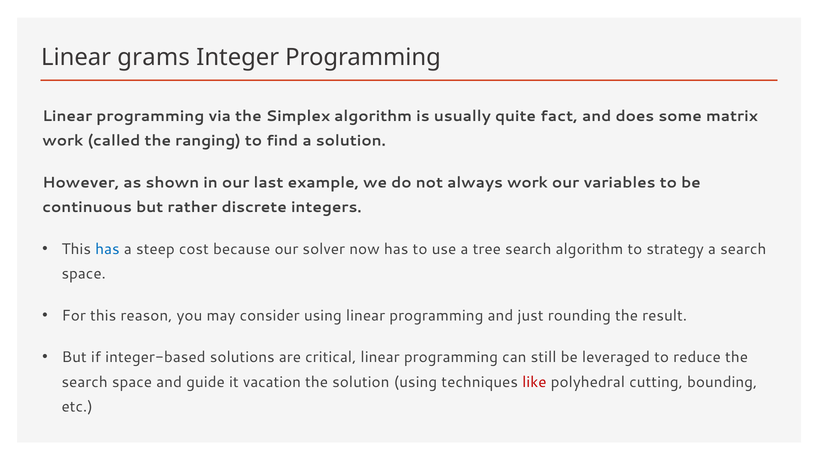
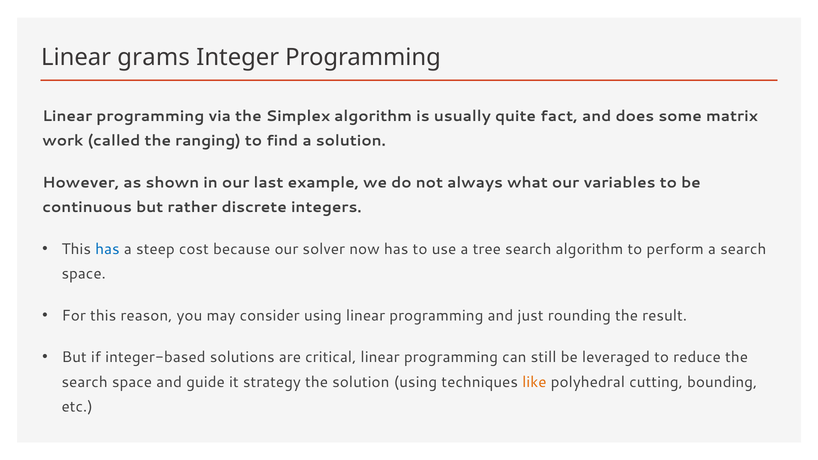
always work: work -> what (527, 183)
strategy: strategy -> perform (675, 249)
vacation: vacation -> strategy (272, 382)
like colour: red -> orange (534, 382)
